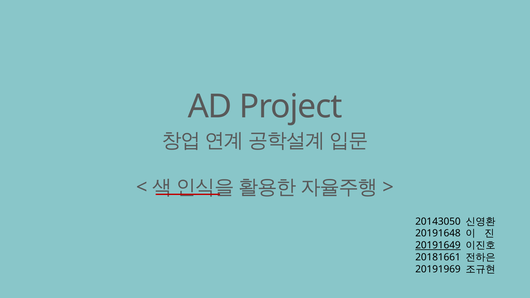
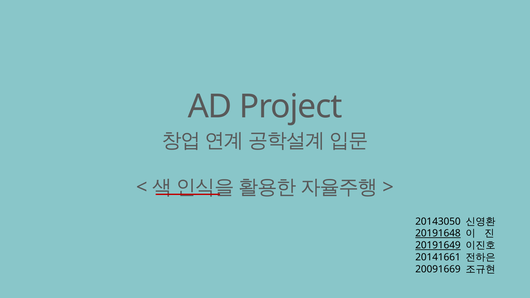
20191648 underline: none -> present (438, 233)
20181661: 20181661 -> 20141661 (438, 257)
20191969: 20191969 -> 20091669 (438, 269)
